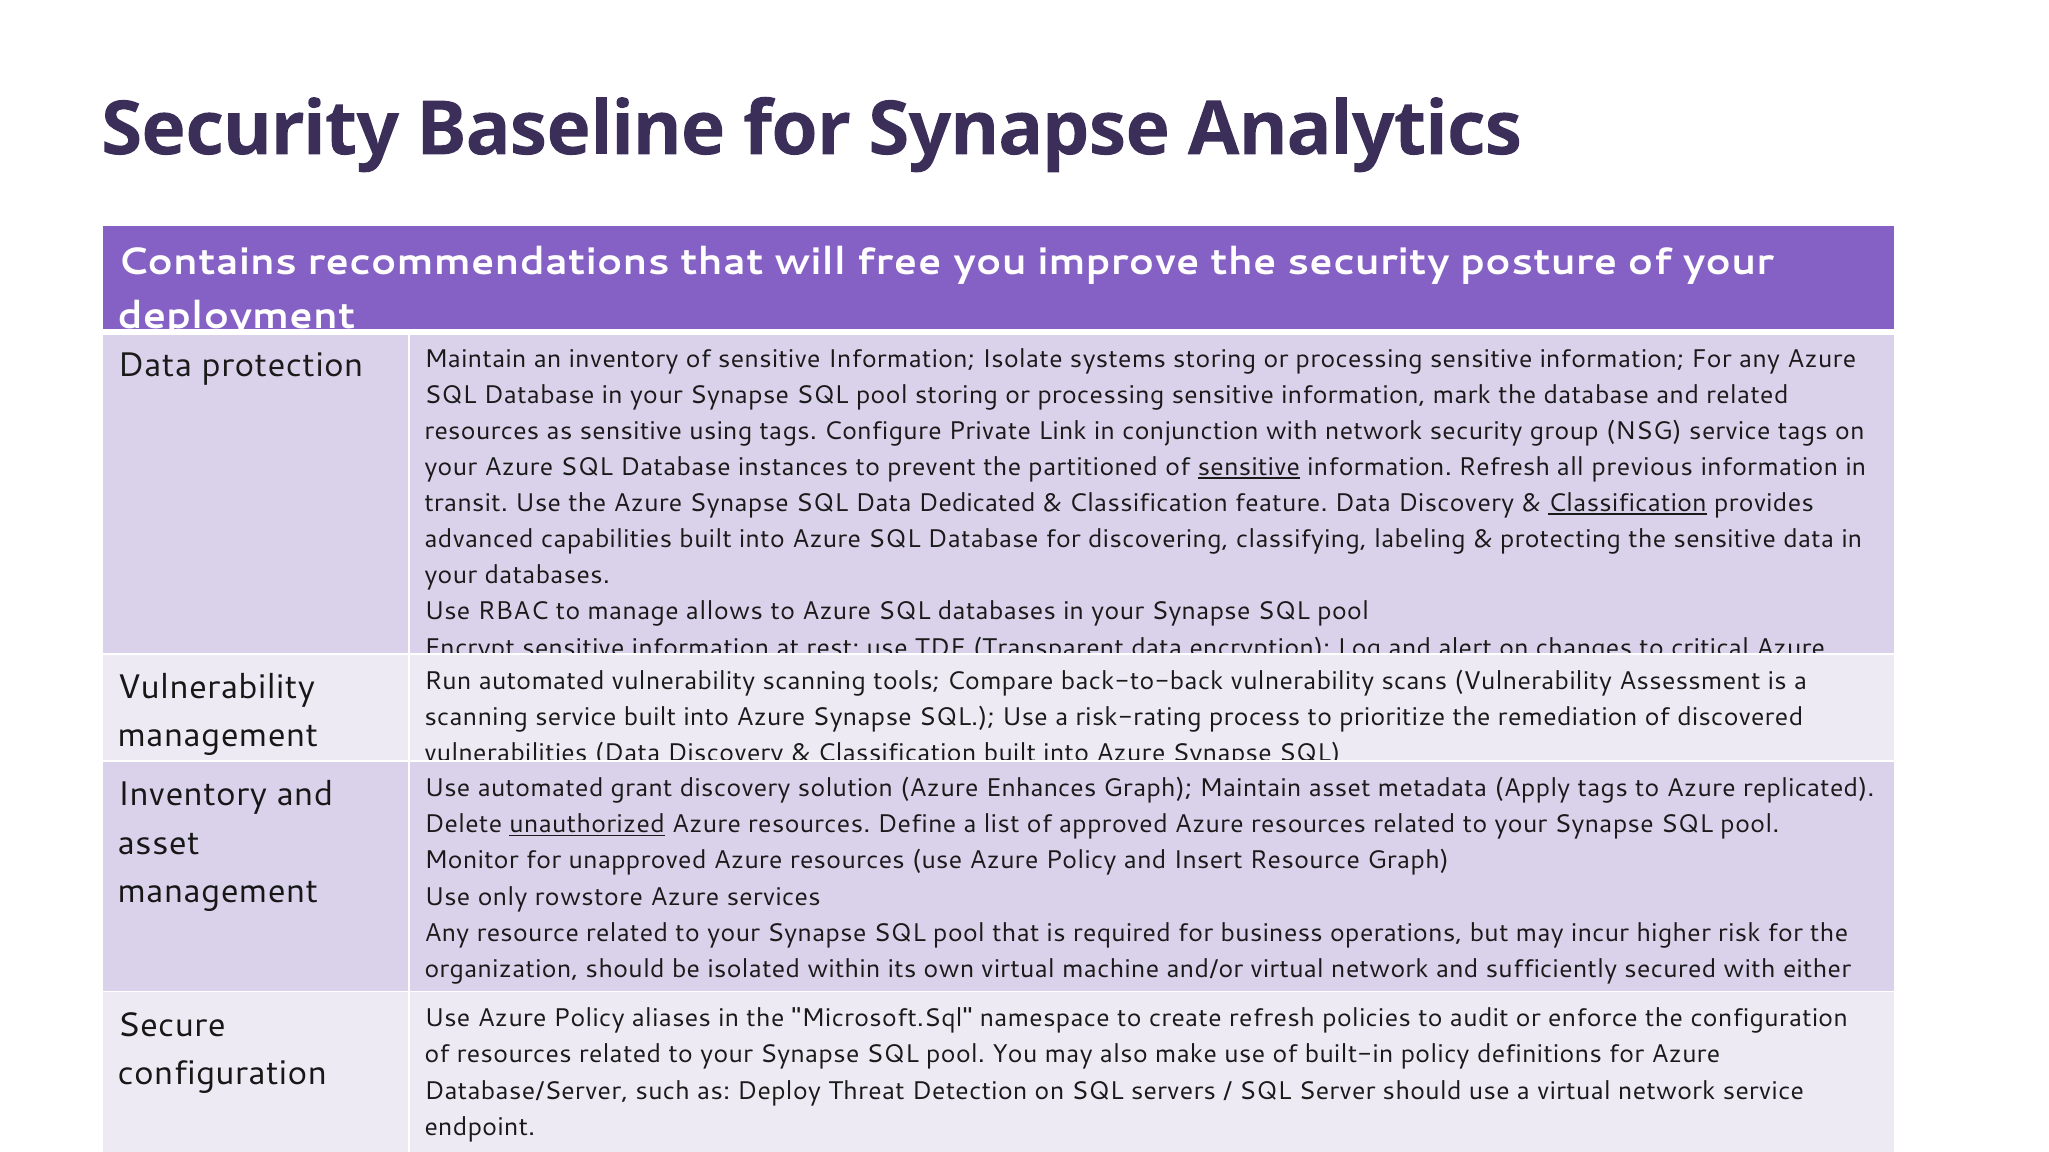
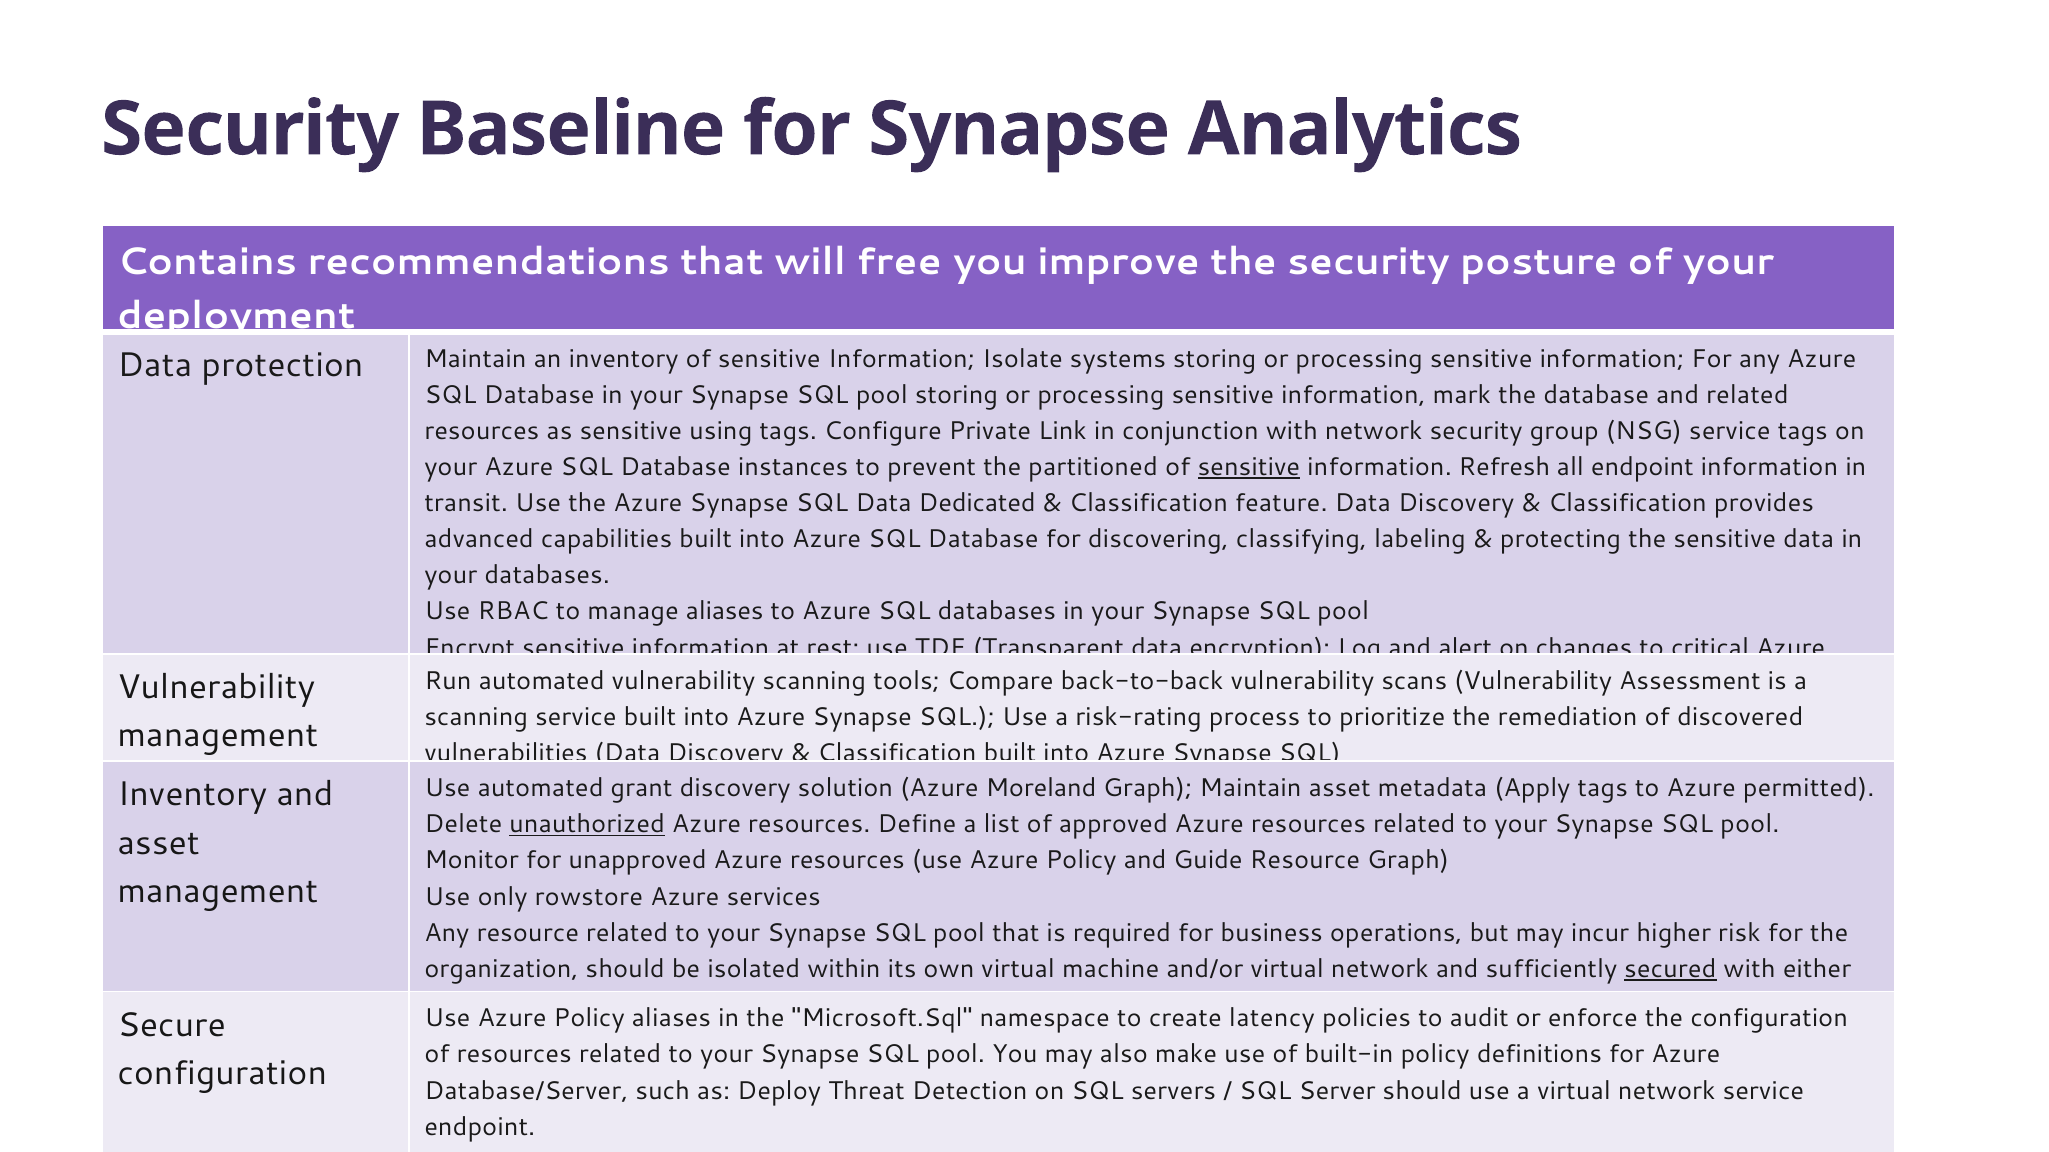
all previous: previous -> endpoint (1642, 467)
Classification underline: present -> none (1627, 503)
manage allows: allows -> aliases (725, 612)
Enhances: Enhances -> Moreland (1041, 789)
replicated: replicated -> permitted (1809, 789)
Insert: Insert -> Guide (1208, 861)
secured underline: none -> present (1670, 969)
create refresh: refresh -> latency (1272, 1019)
